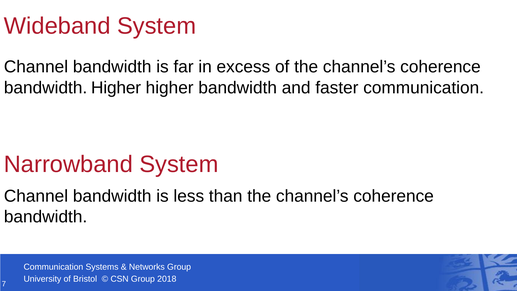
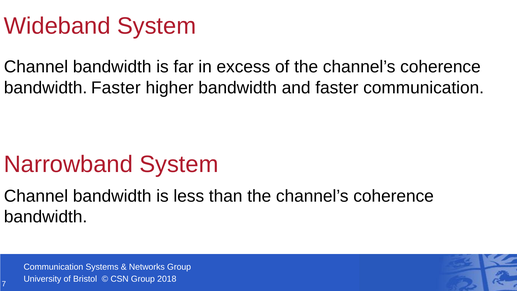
bandwidth Higher: Higher -> Faster (116, 88)
